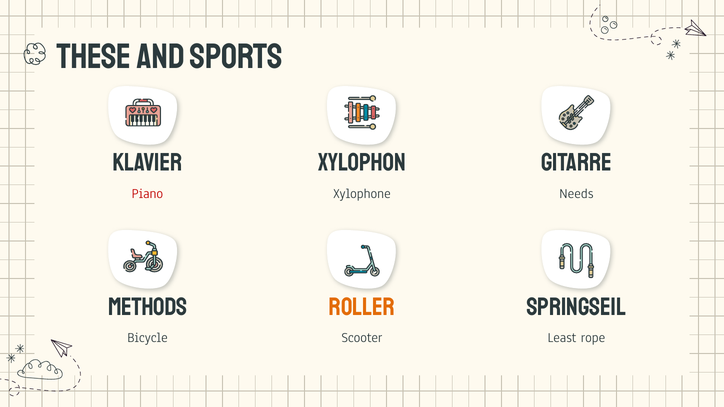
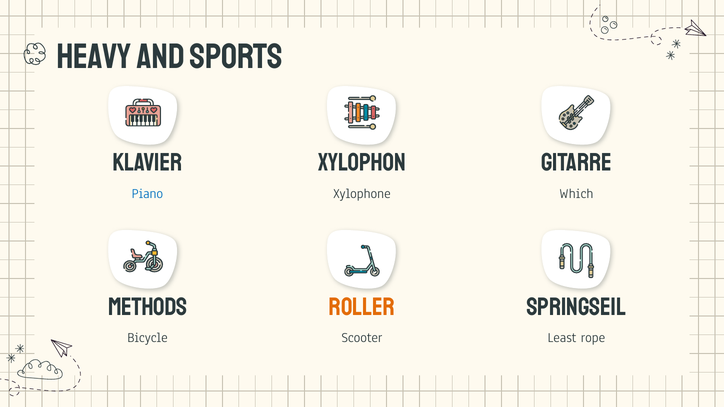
THESE: THESE -> HEAVY (94, 57)
Piano colour: red -> blue (147, 194)
Needs: Needs -> Which (576, 194)
